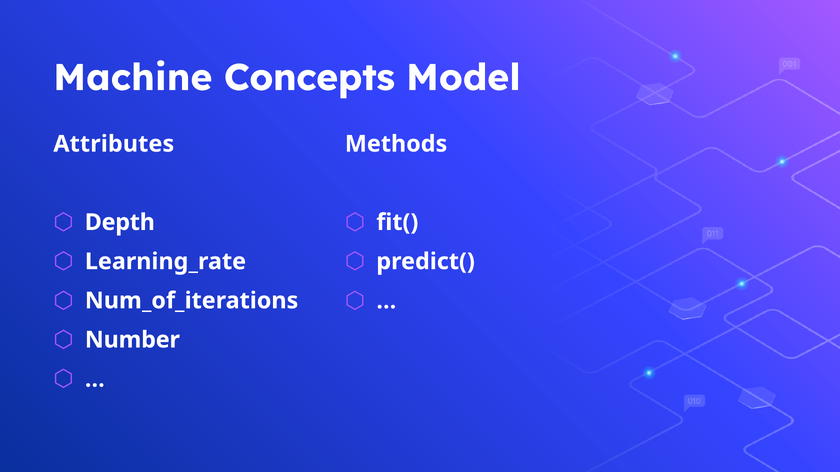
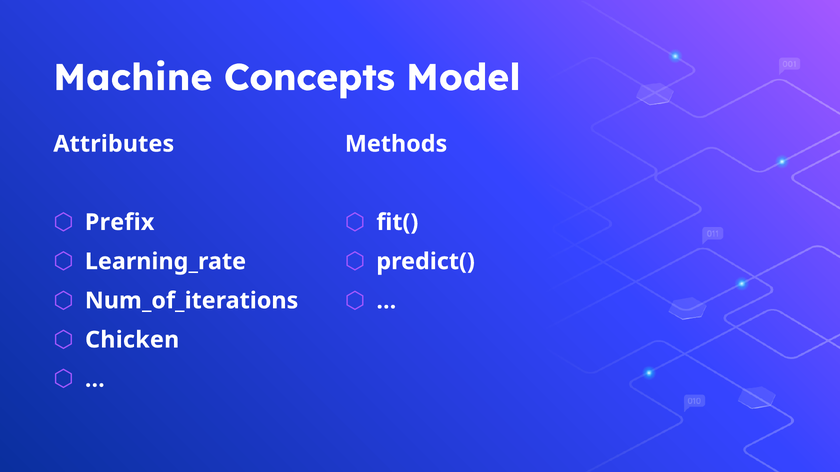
Depth: Depth -> Prefix (120, 223)
Number: Number -> Chicken (132, 340)
